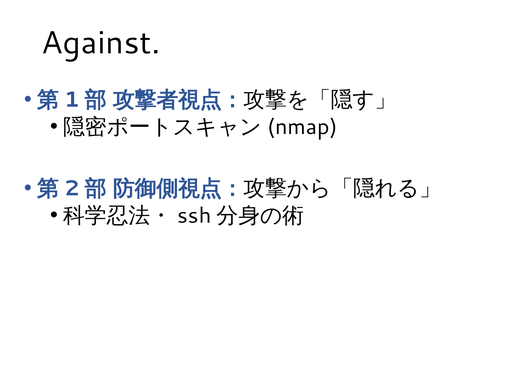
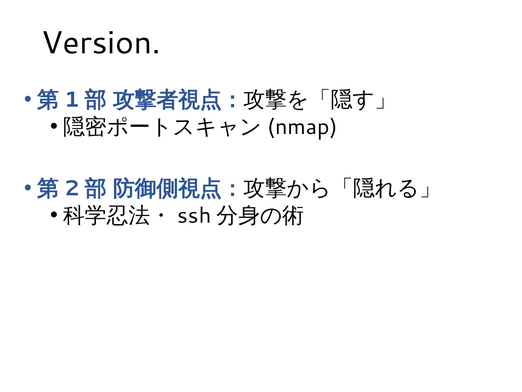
Against: Against -> Version (101, 43)
